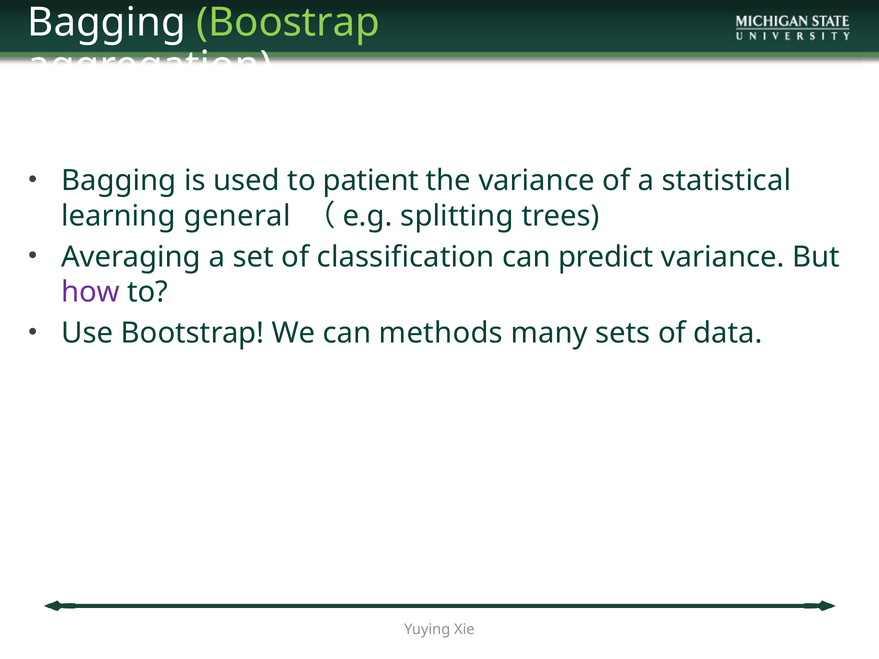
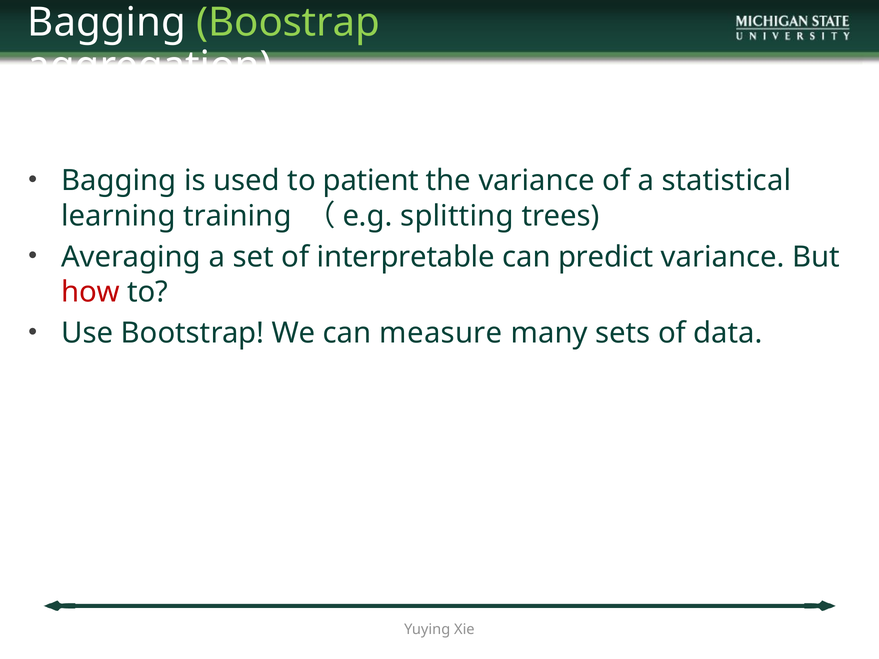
general: general -> training (237, 216)
classification: classification -> interpretable (406, 257)
how colour: purple -> red (91, 292)
methods: methods -> measure (441, 333)
